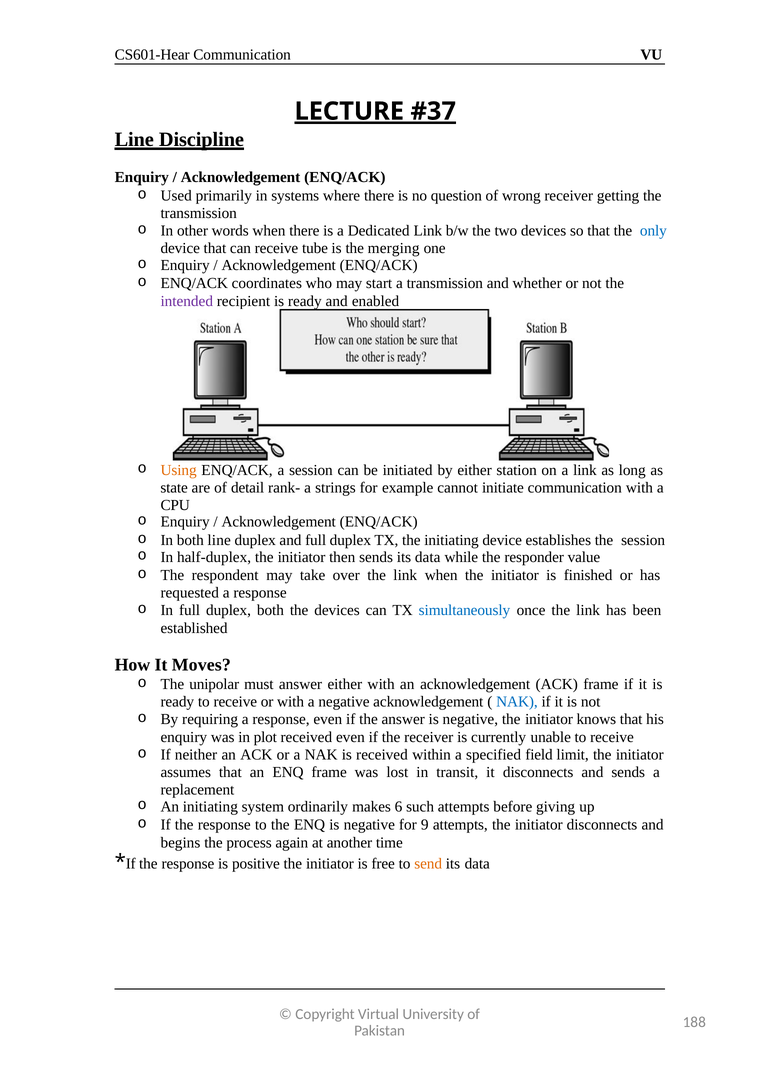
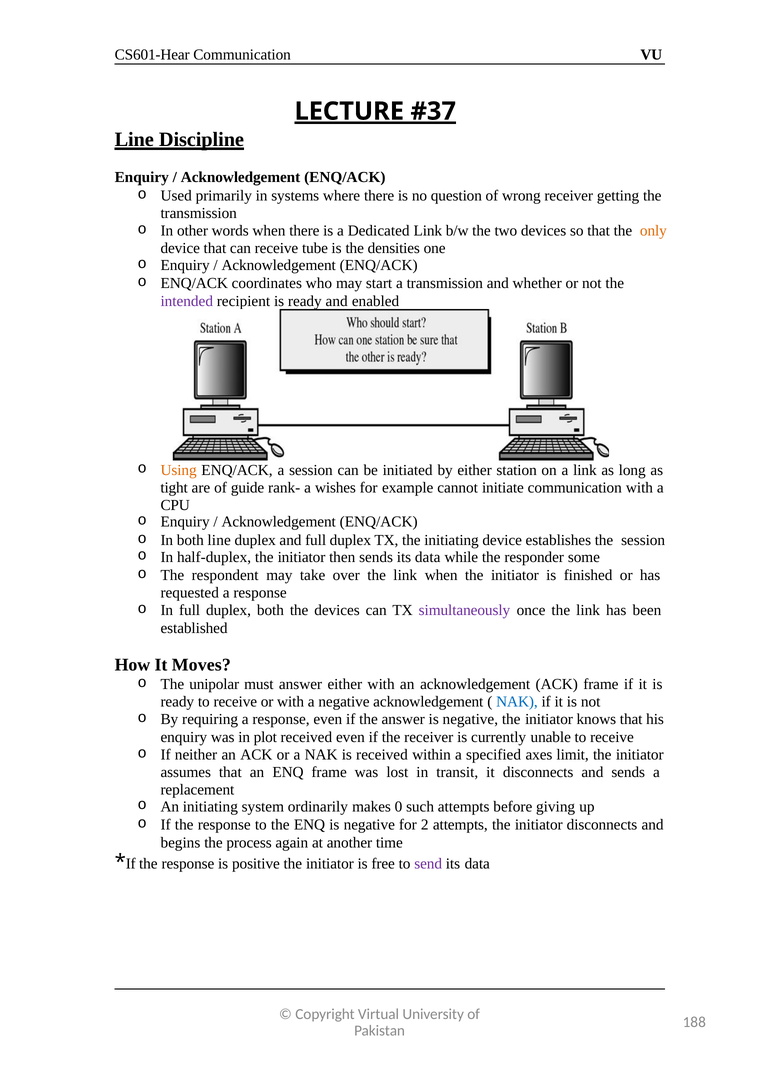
only colour: blue -> orange (653, 231)
merging: merging -> densities (394, 248)
state: state -> tight (174, 488)
detail: detail -> guide (248, 488)
strings: strings -> wishes (336, 488)
value: value -> some (584, 557)
simultaneously colour: blue -> purple (464, 611)
field: field -> axes (539, 755)
6: 6 -> 0 (398, 807)
9: 9 -> 2 (425, 825)
send colour: orange -> purple (428, 864)
